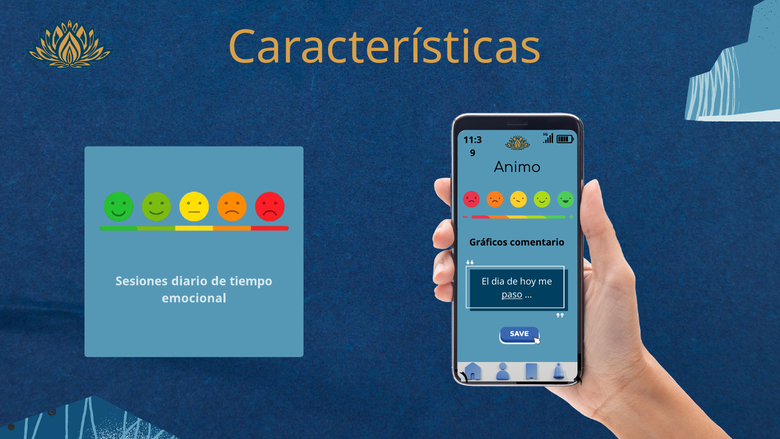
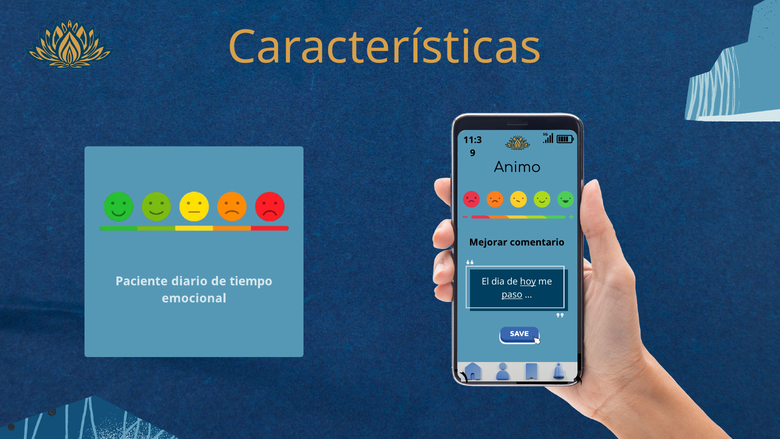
Gráficos: Gráficos -> Mejorar (488, 242)
hoy underline: none -> present (528, 282)
Sesiones: Sesiones -> Paciente (142, 281)
